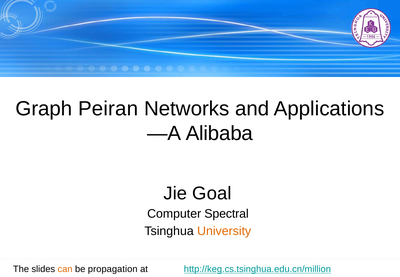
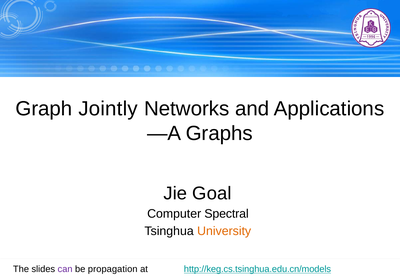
Peiran: Peiran -> Jointly (108, 109)
Alibaba: Alibaba -> Graphs (219, 133)
can colour: orange -> purple (65, 269)
http://keg.cs.tsinghua.edu.cn/million: http://keg.cs.tsinghua.edu.cn/million -> http://keg.cs.tsinghua.edu.cn/models (257, 269)
